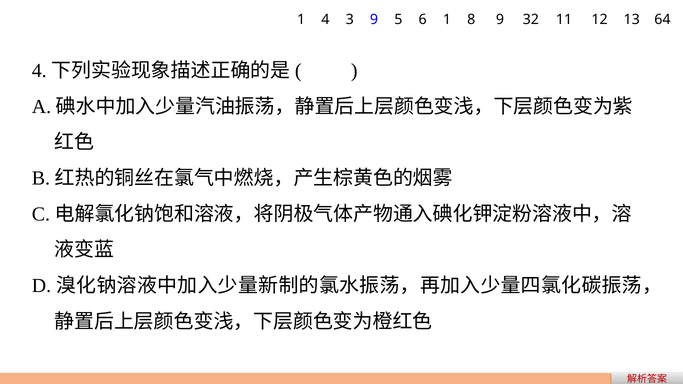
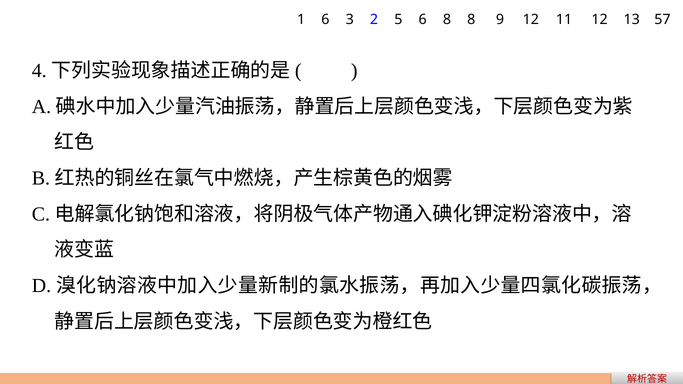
1 4: 4 -> 6 (325, 20)
3 9: 9 -> 2 (374, 20)
6 1: 1 -> 8 (447, 20)
9 32: 32 -> 12 (531, 20)
64: 64 -> 57 (662, 20)
